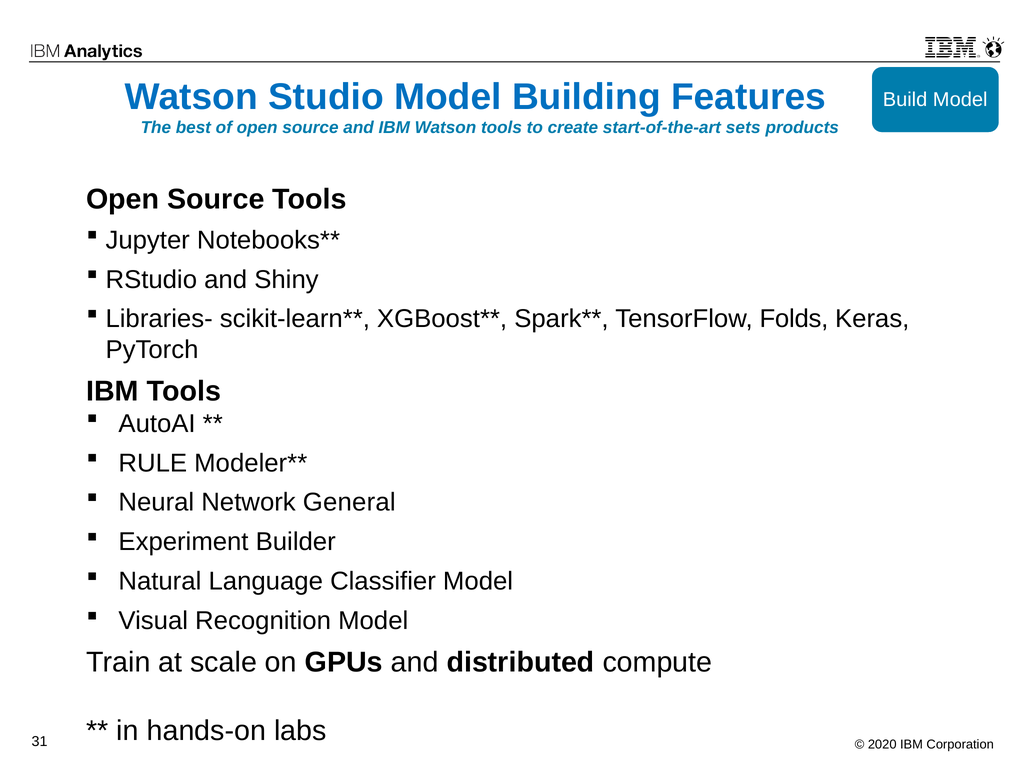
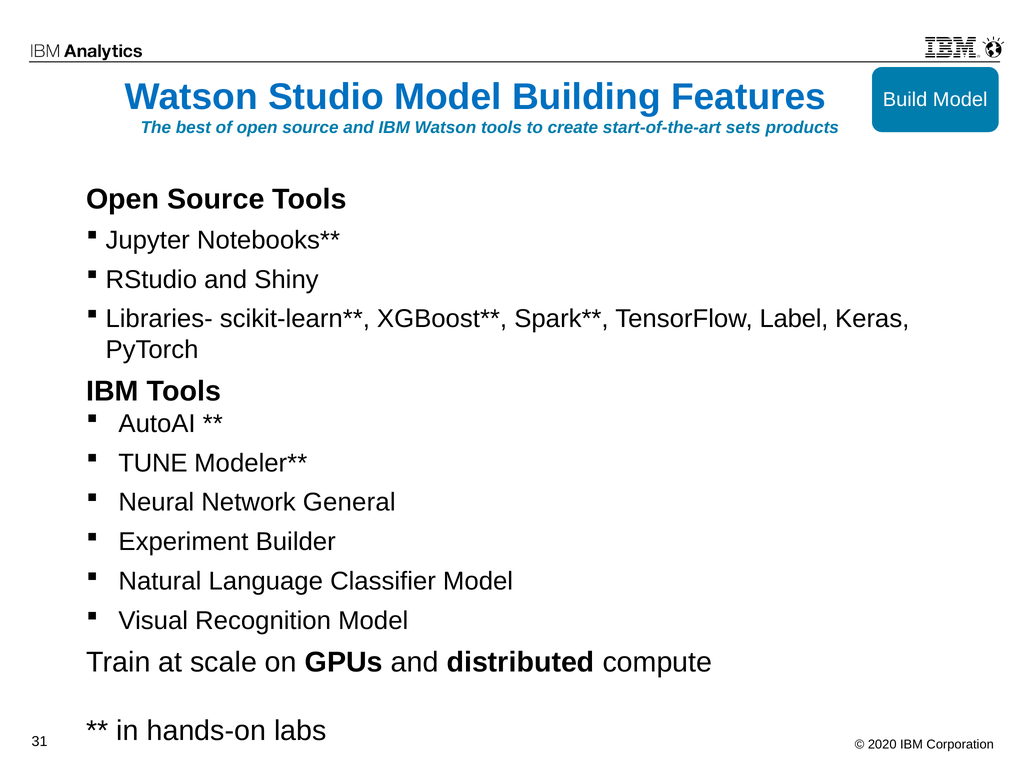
Folds: Folds -> Label (794, 319)
RULE: RULE -> TUNE (153, 463)
